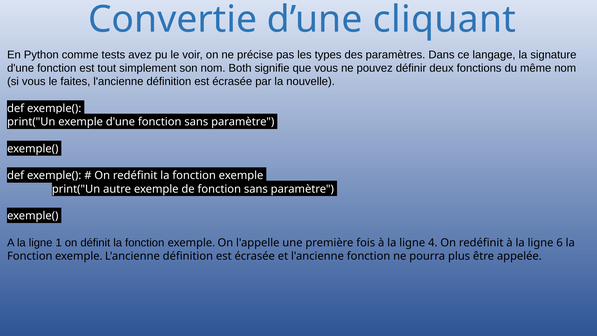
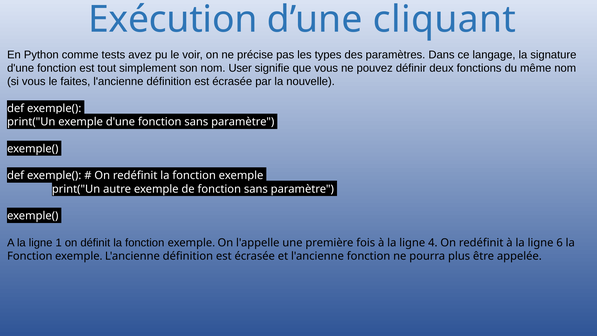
Convertie: Convertie -> Exécution (173, 19)
Both: Both -> User (240, 68)
